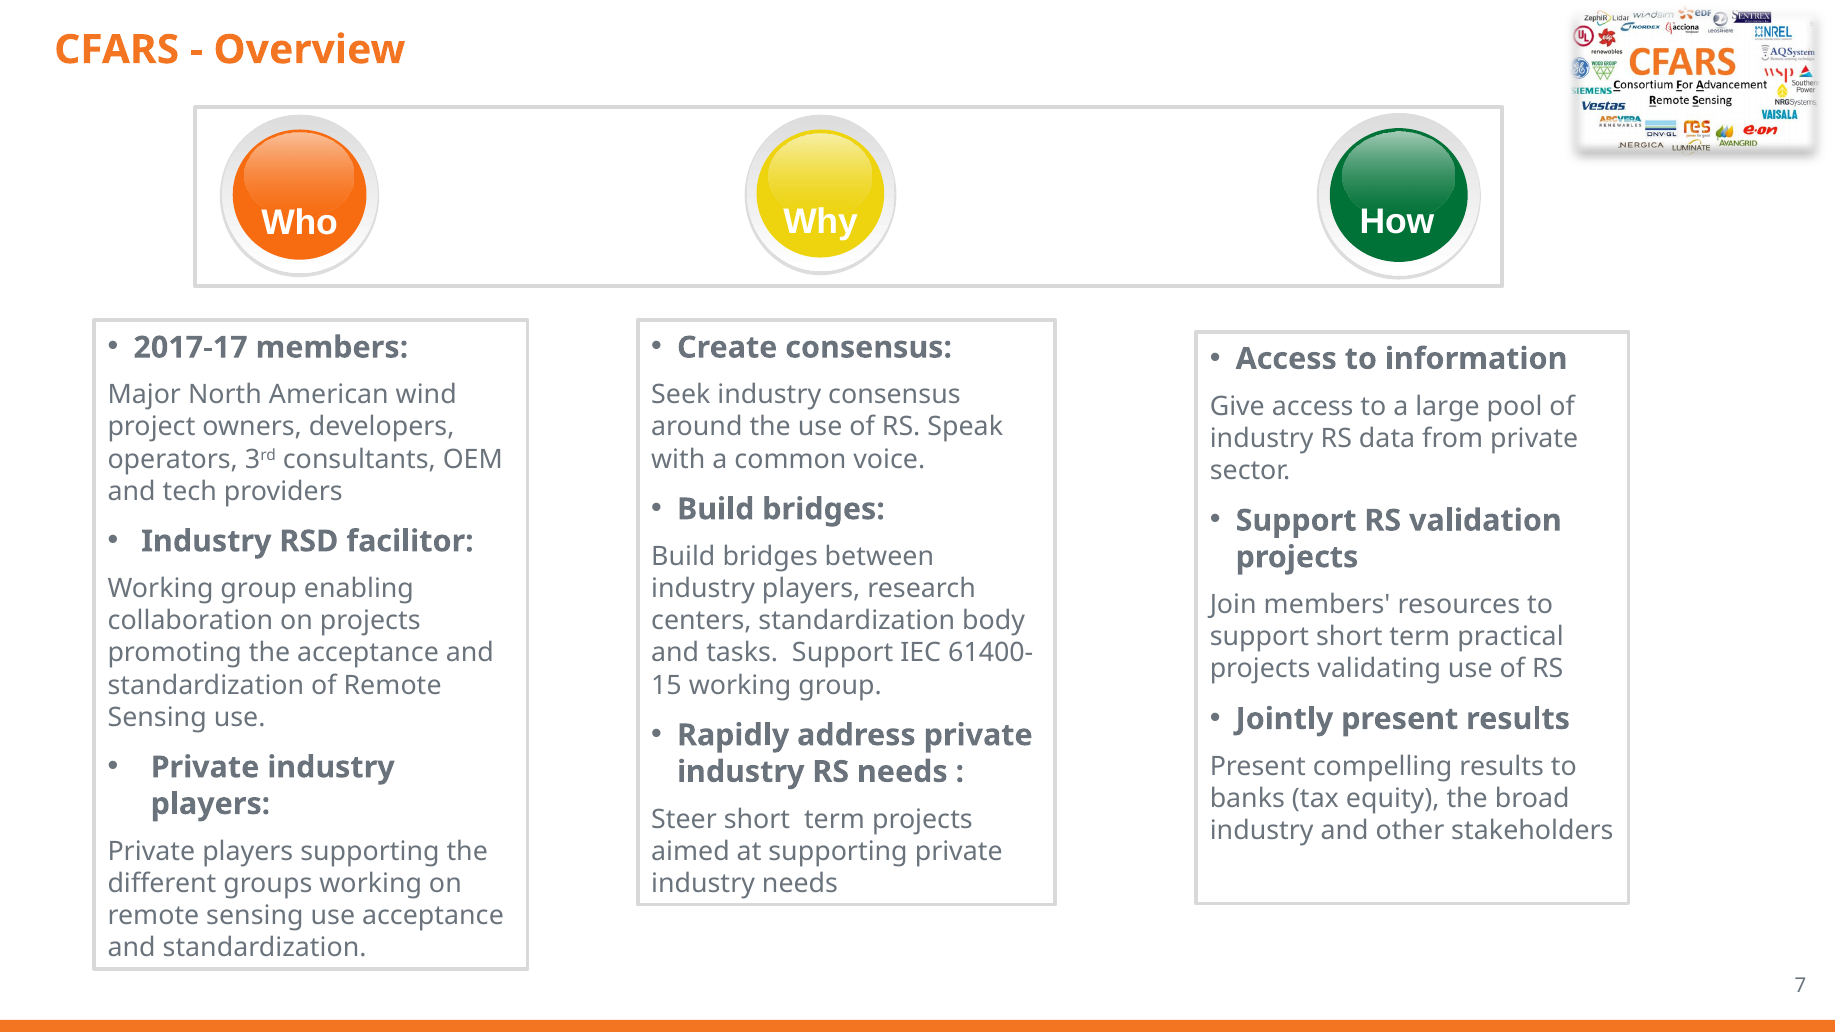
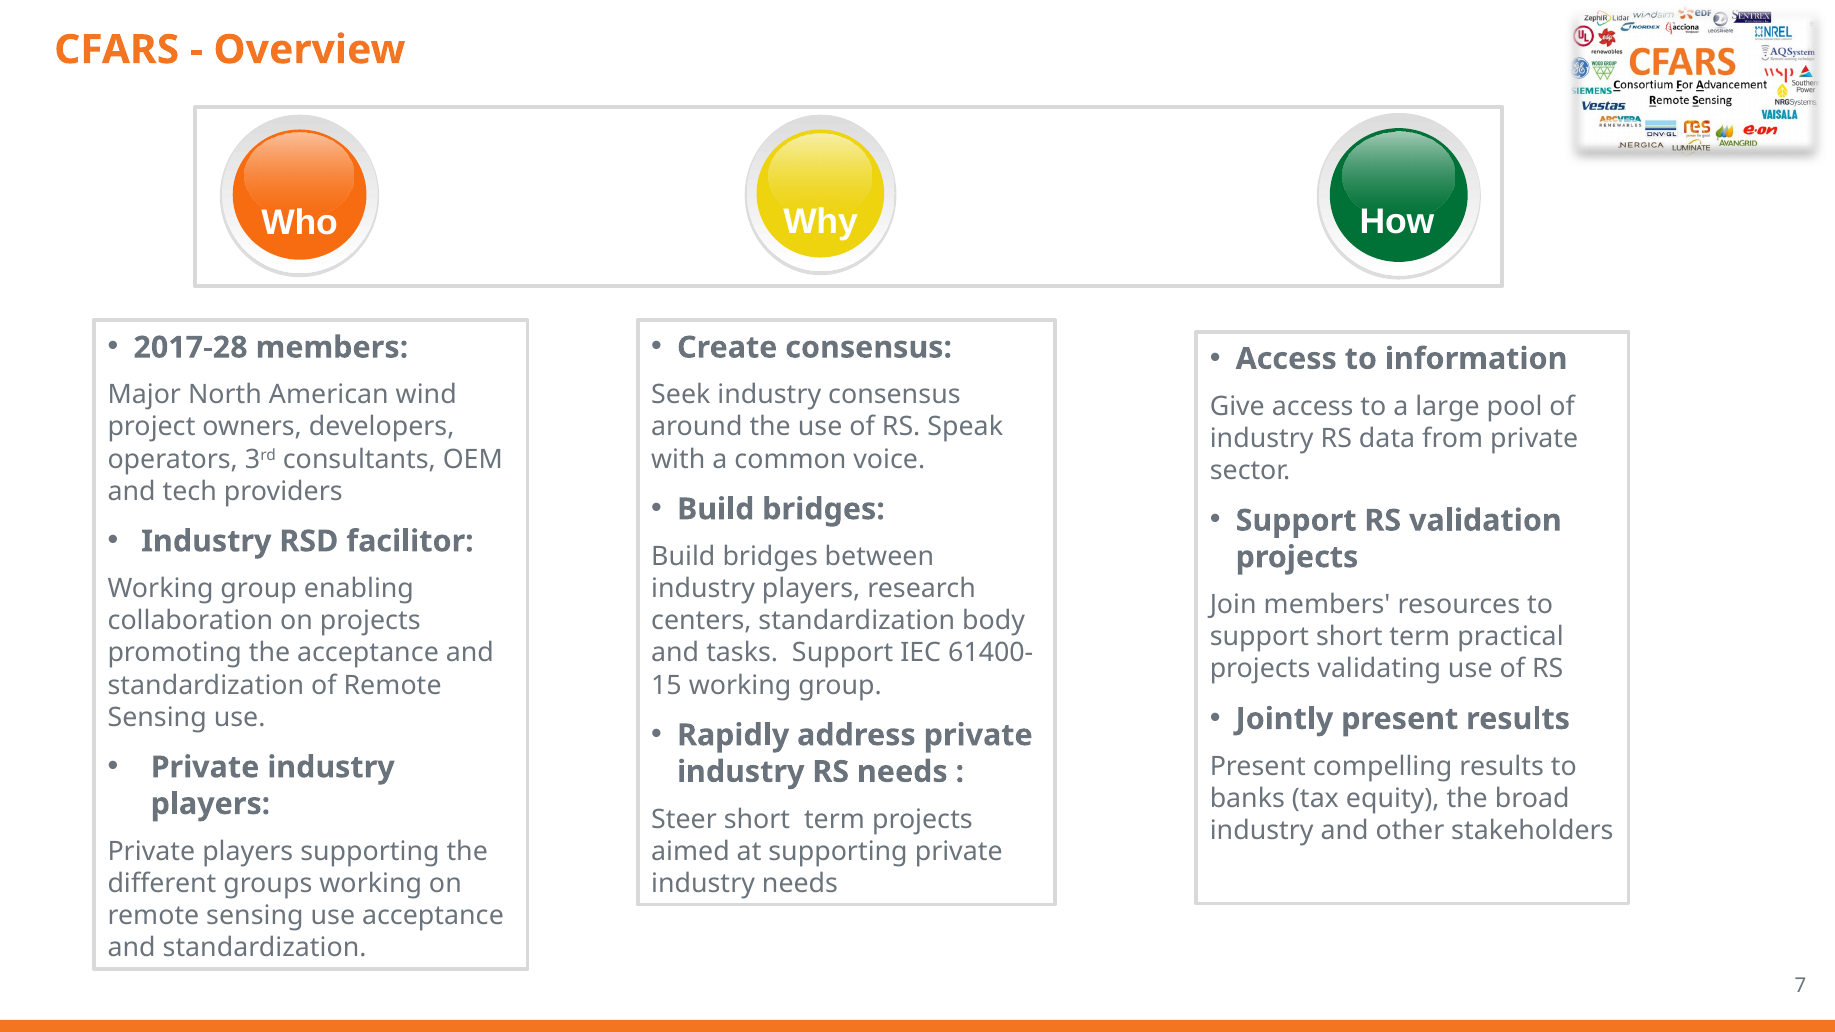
2017-17: 2017-17 -> 2017-28 (191, 348)
